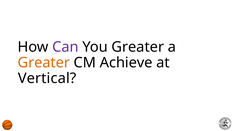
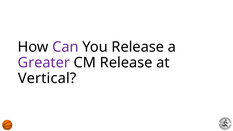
You Greater: Greater -> Release (138, 47)
Greater colour: orange -> purple (44, 63)
CM Achieve: Achieve -> Release (126, 63)
